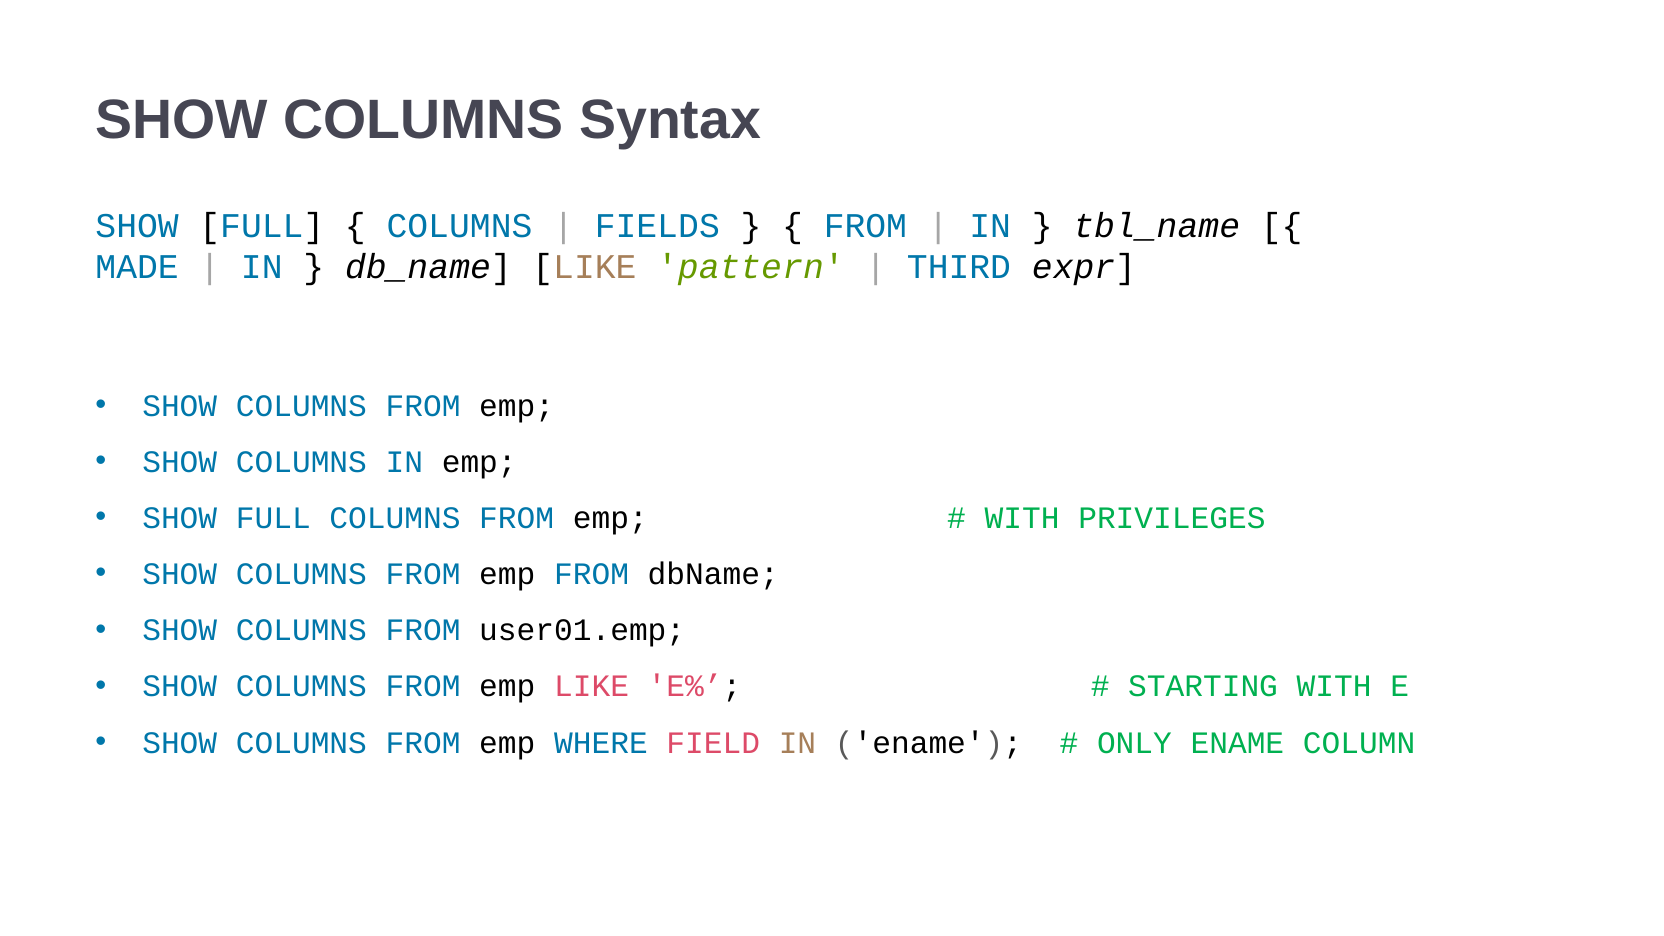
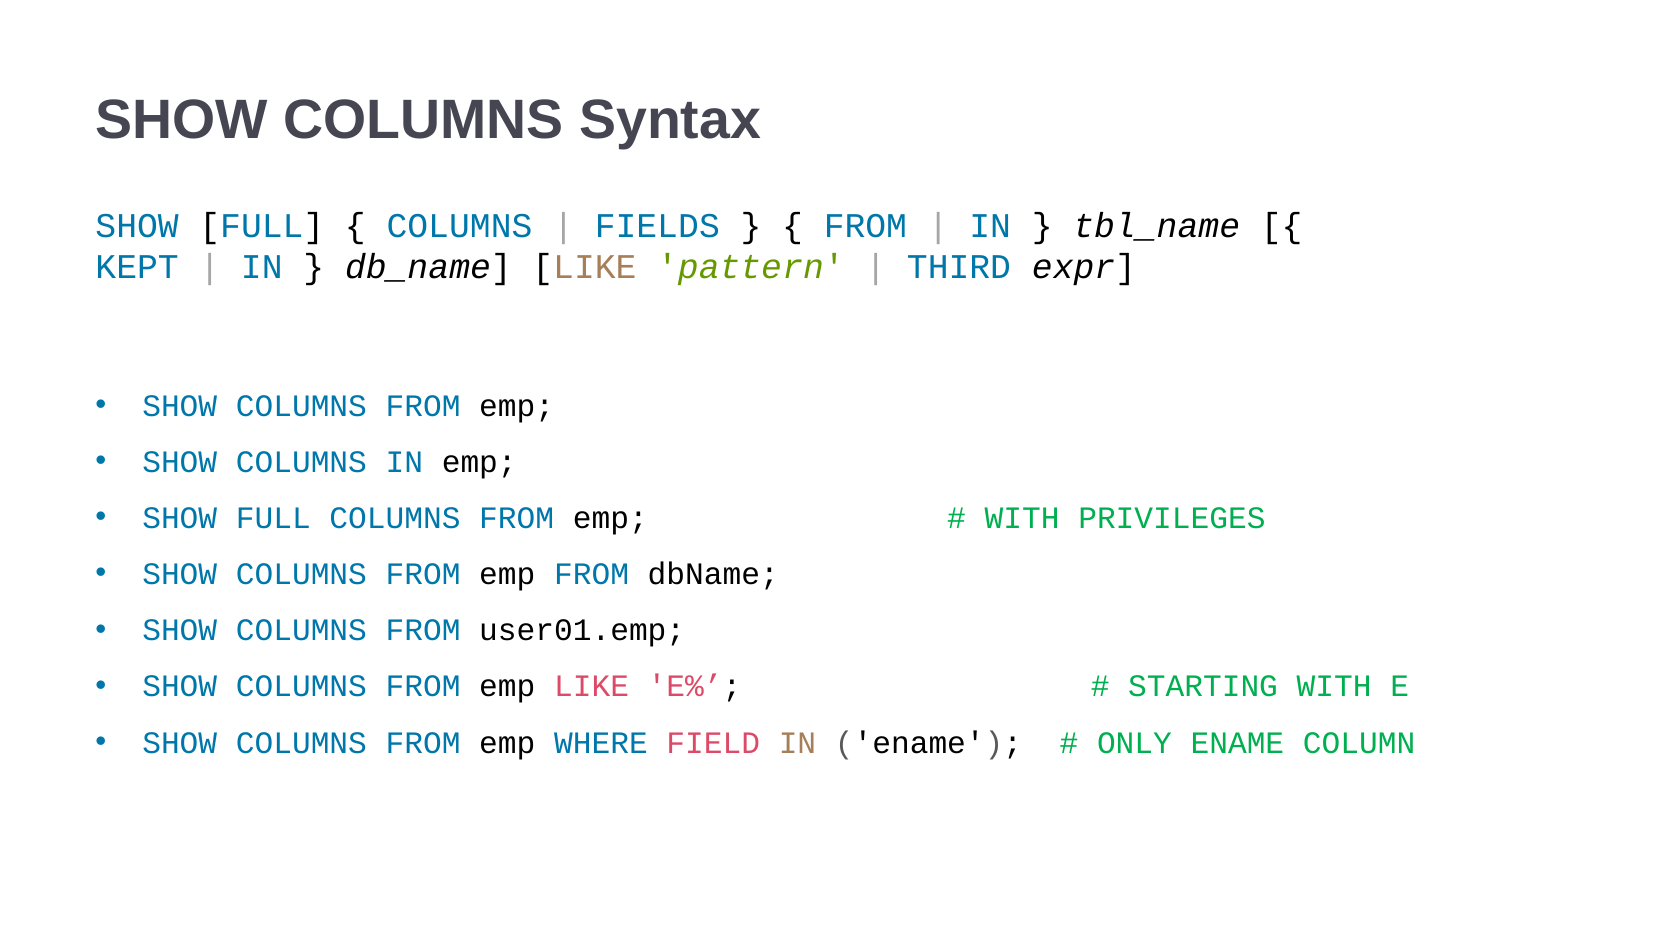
MADE: MADE -> KEPT (137, 267)
